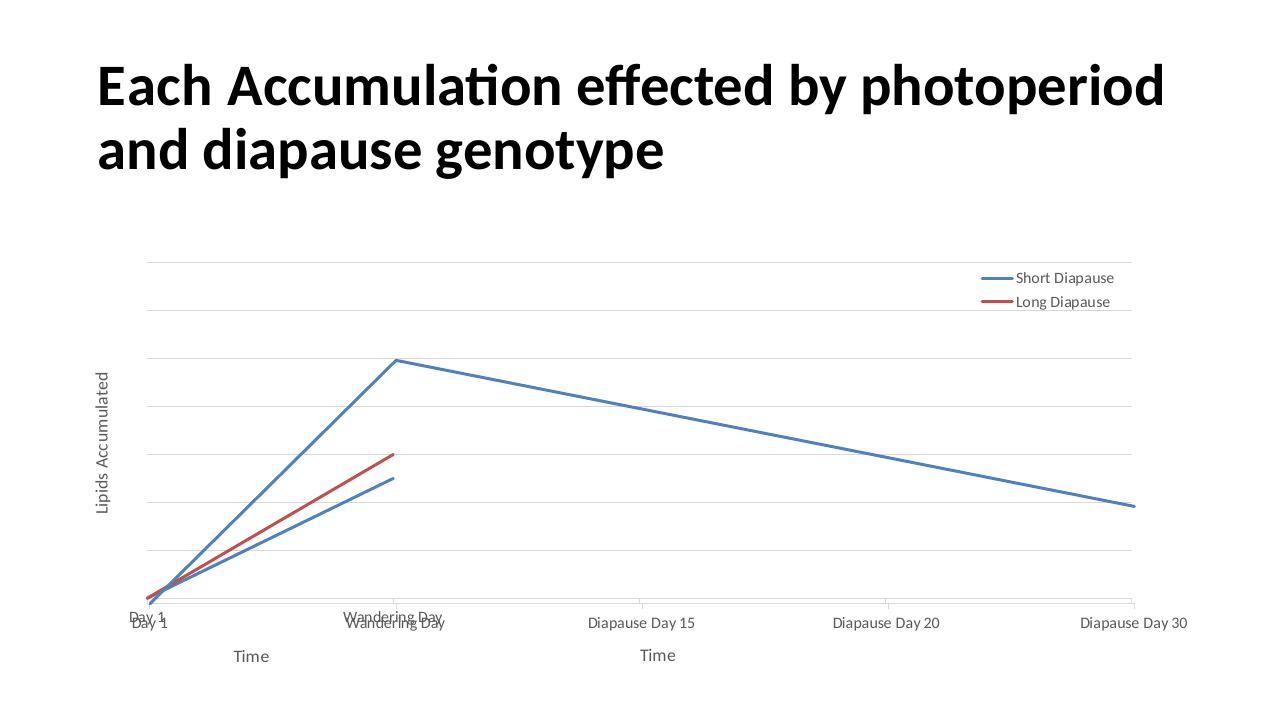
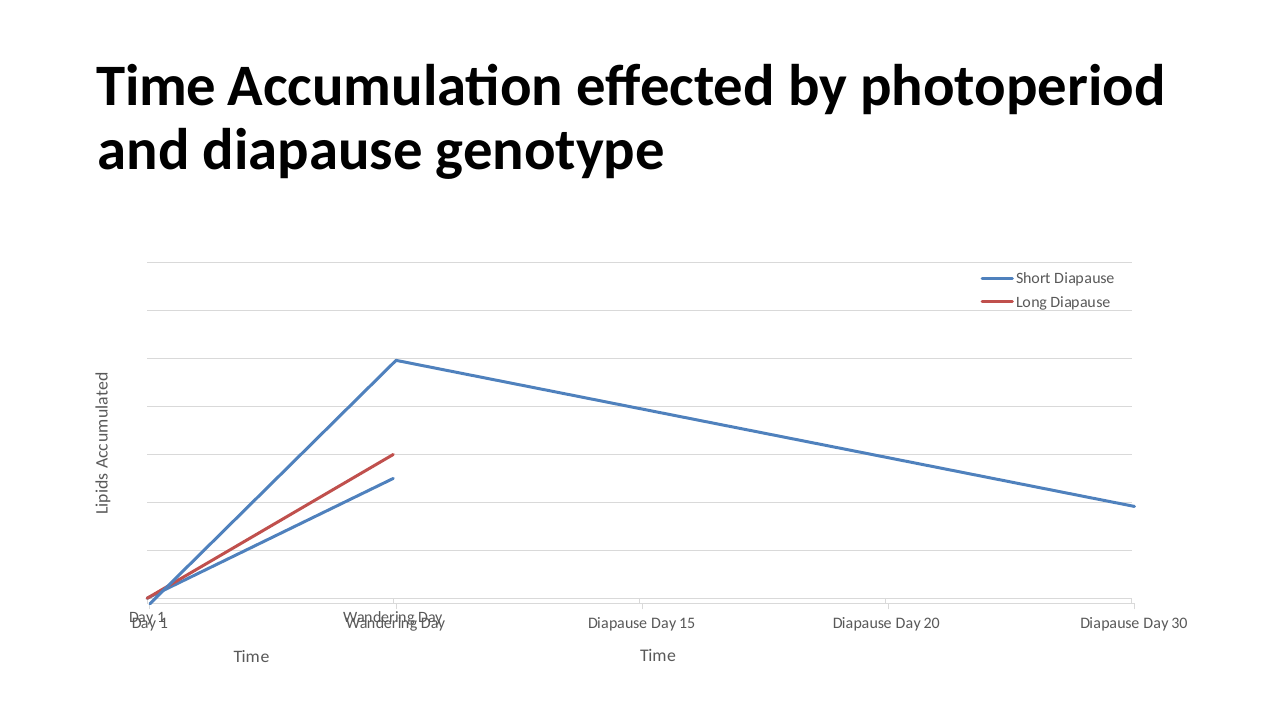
Each: Each -> Time (156, 86)
